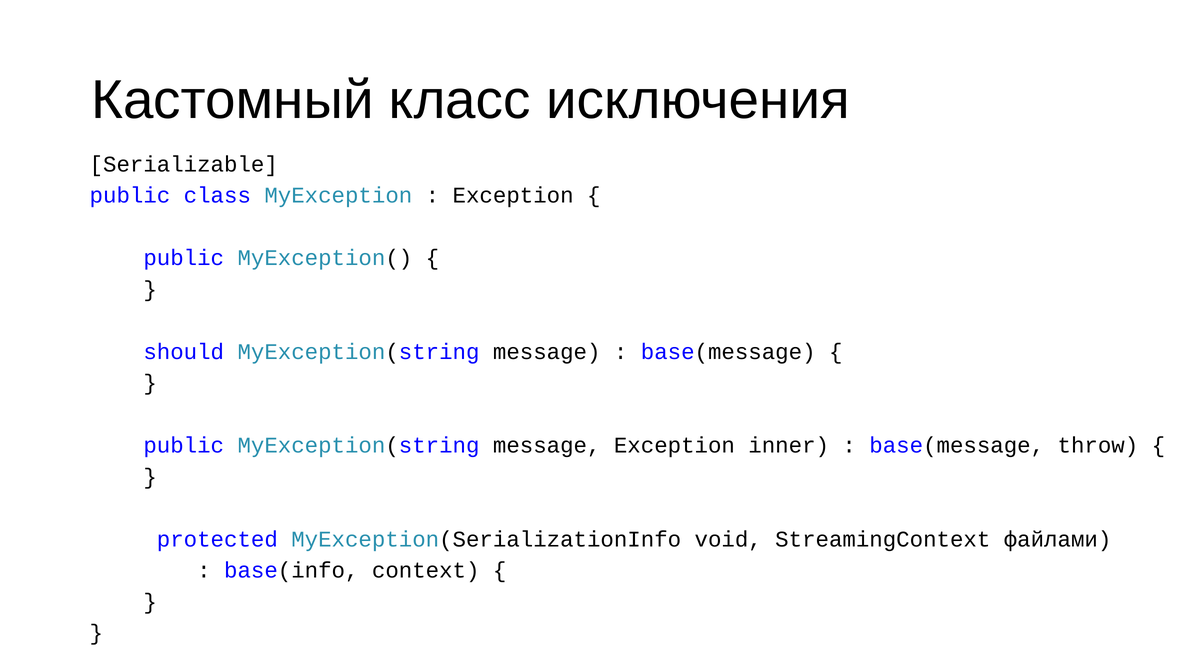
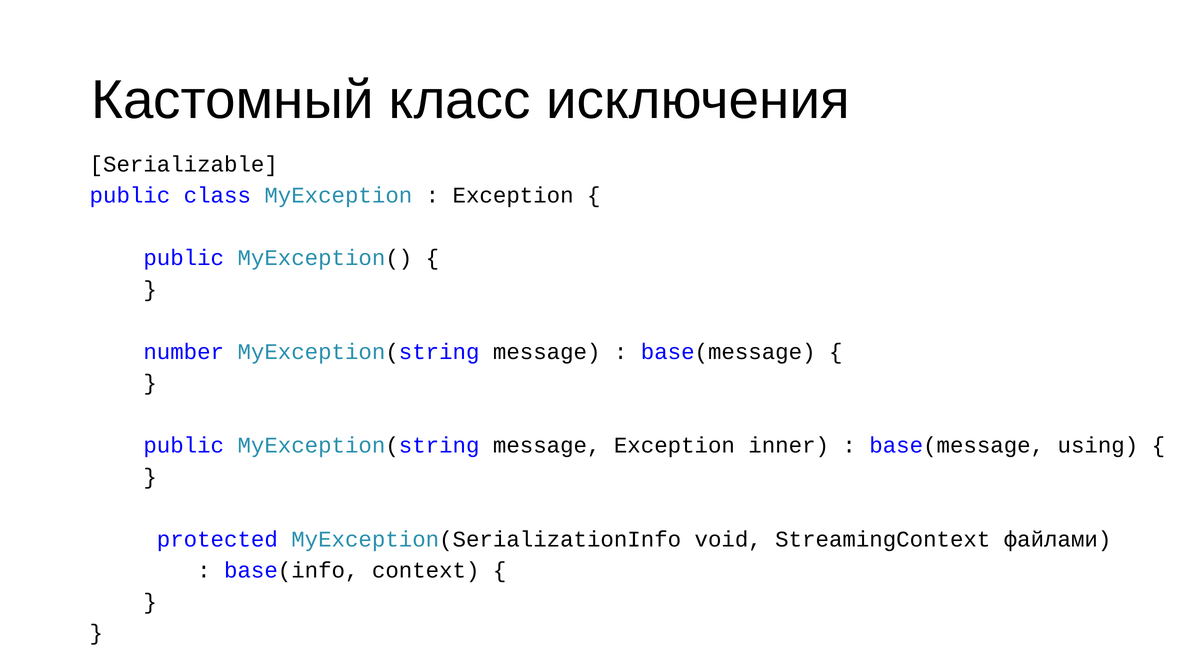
should: should -> number (184, 352)
throw: throw -> using (1098, 446)
